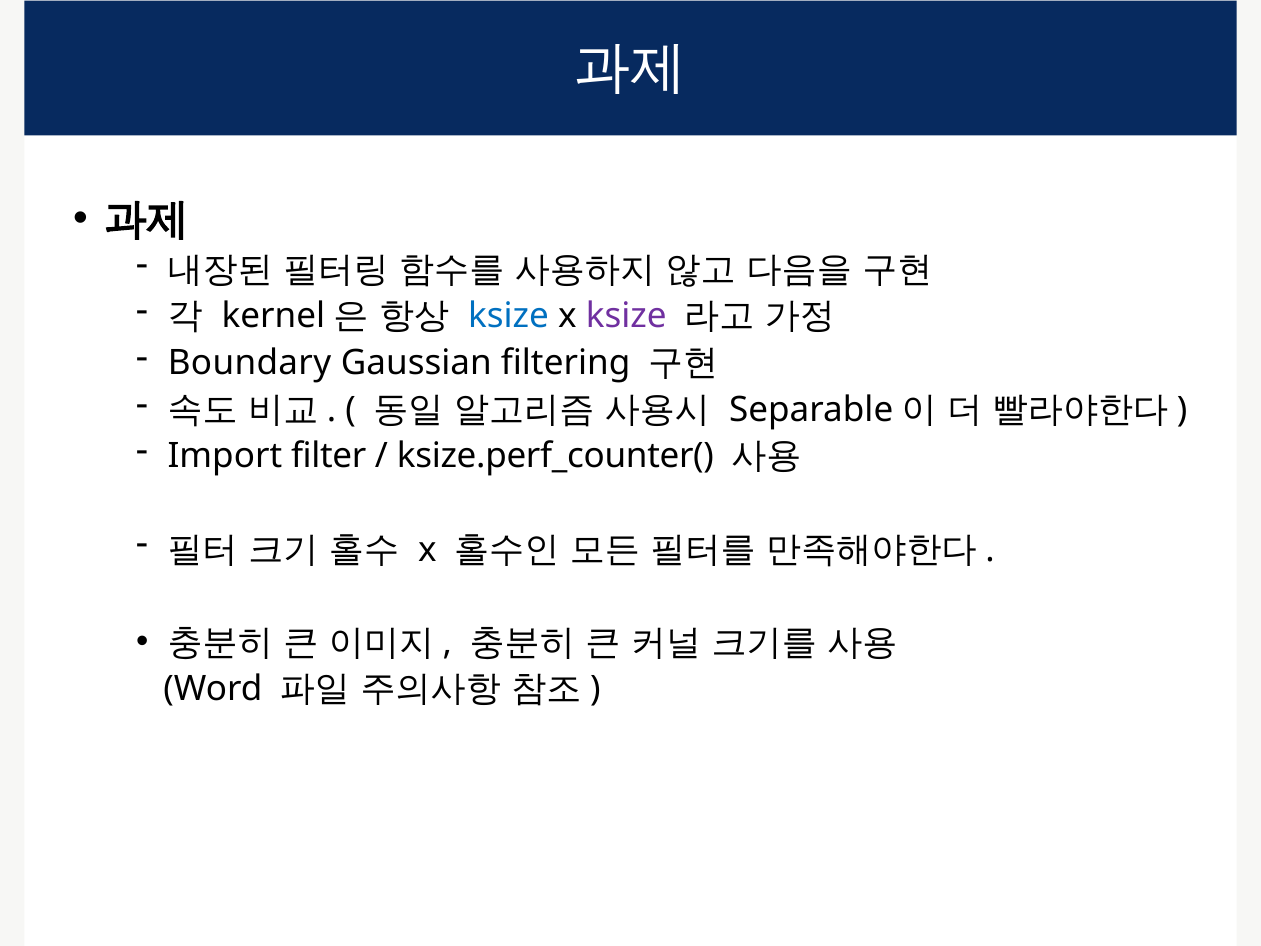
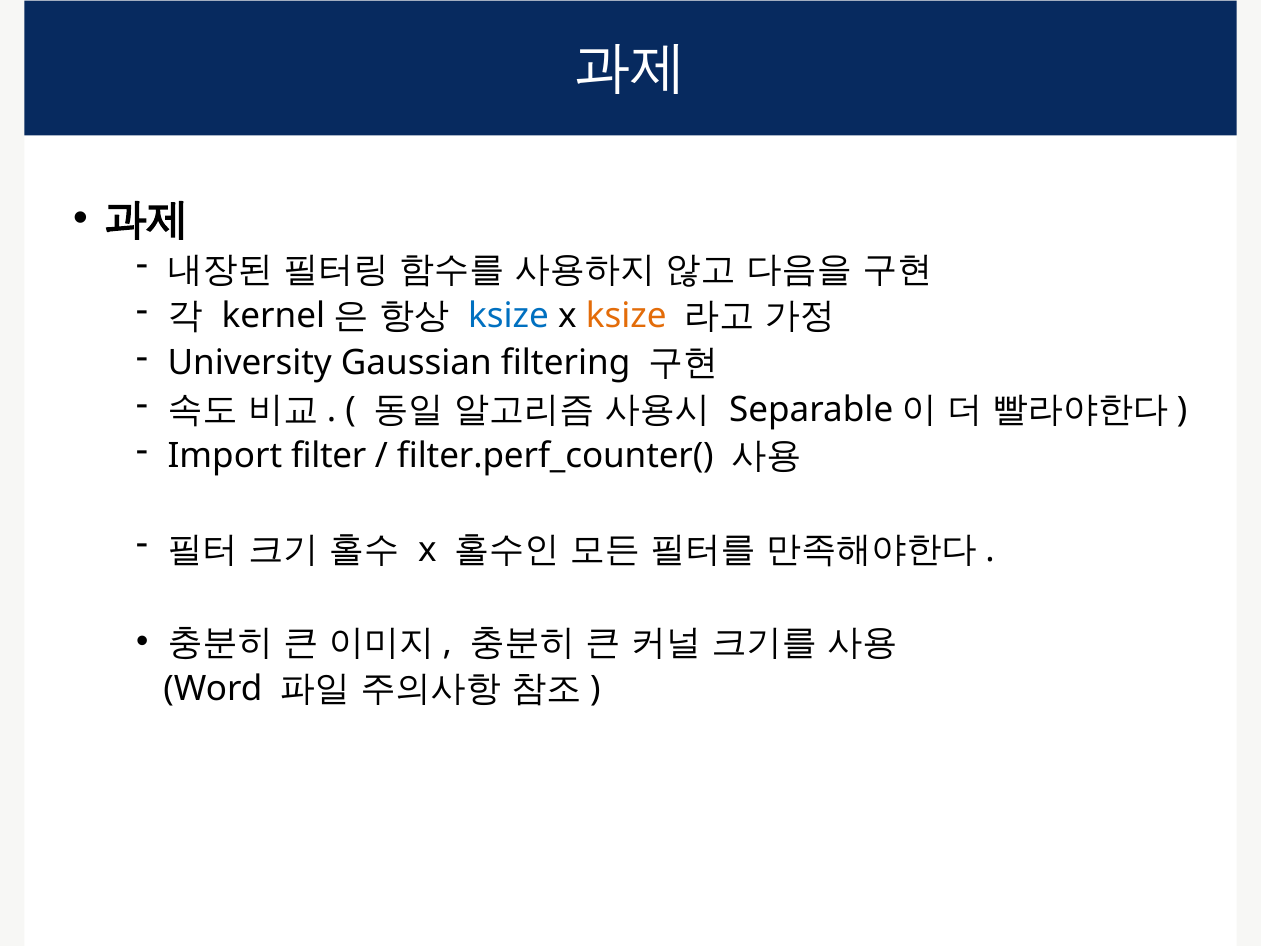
ksize colour: purple -> orange (626, 316)
Boundary: Boundary -> University (250, 363)
ksize.perf_counter(: ksize.perf_counter( -> filter.perf_counter( (555, 456)
